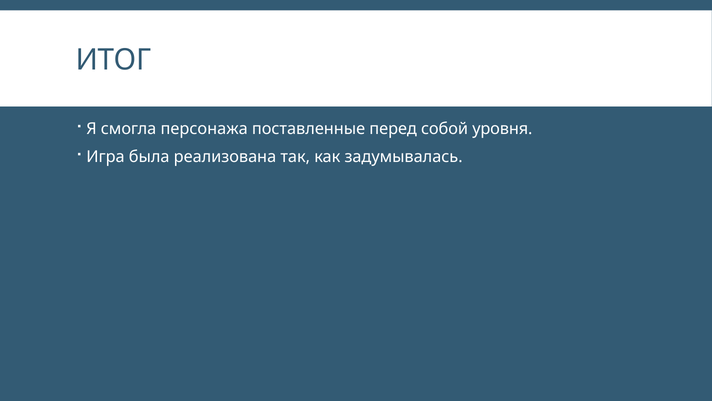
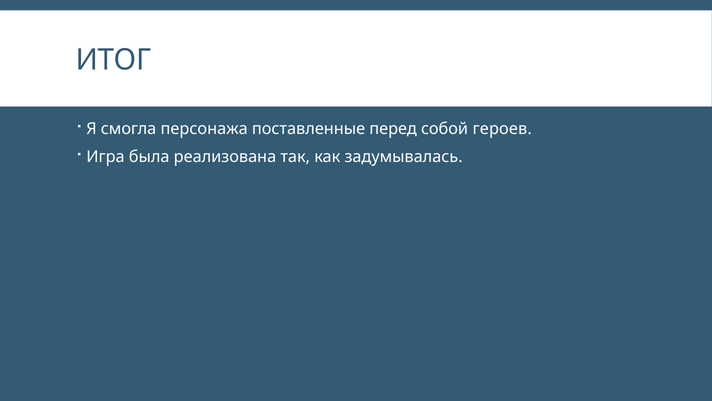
уровня: уровня -> героев (502, 129)
